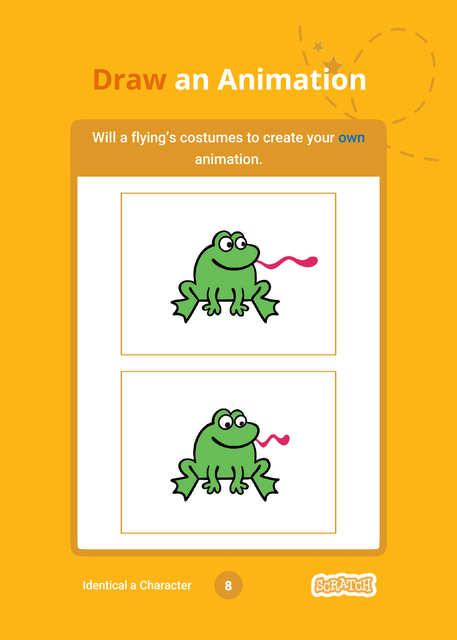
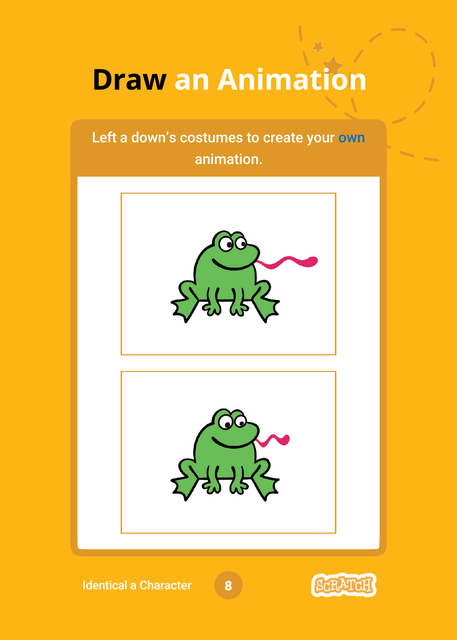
Draw colour: orange -> black (129, 80)
Will: Will -> Left (104, 138)
flying’s: flying’s -> down’s (154, 138)
